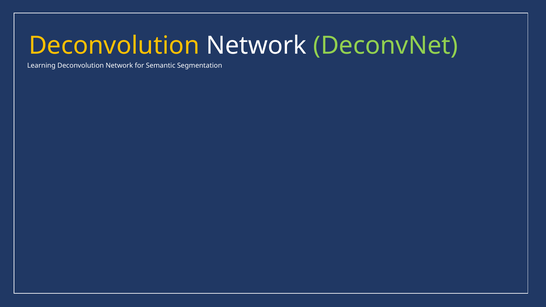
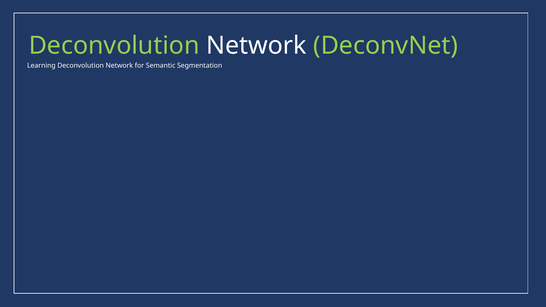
Deconvolution colour: yellow -> light green (114, 46)
